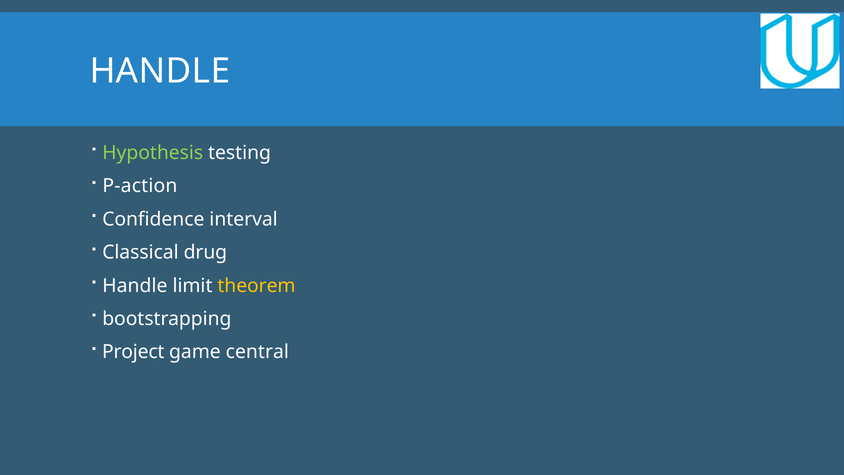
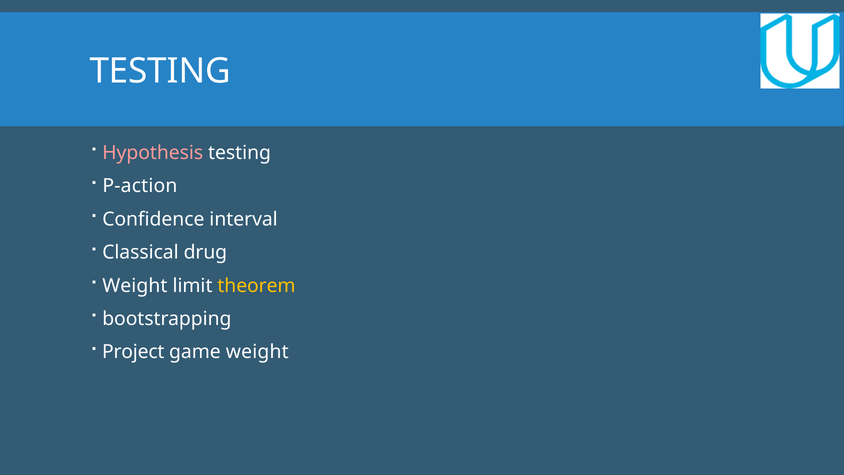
HANDLE: HANDLE -> TESTING (160, 71)
Hypothesis colour: light green -> pink (153, 153)
Handle: Handle -> Weight (135, 286)
game central: central -> weight (257, 352)
